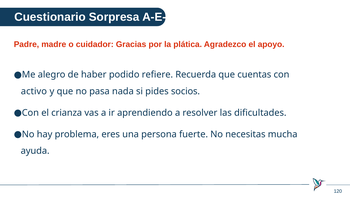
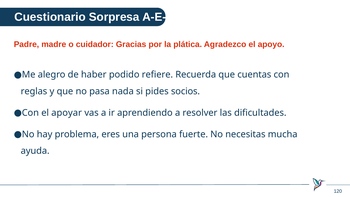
activo: activo -> reglas (34, 91)
crianza: crianza -> apoyar (67, 113)
